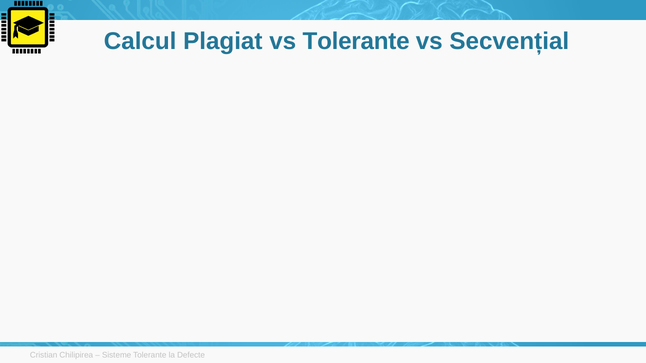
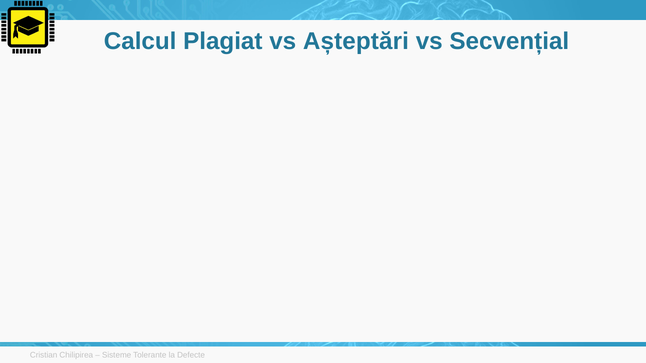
vs Tolerante: Tolerante -> Așteptări (356, 41)
